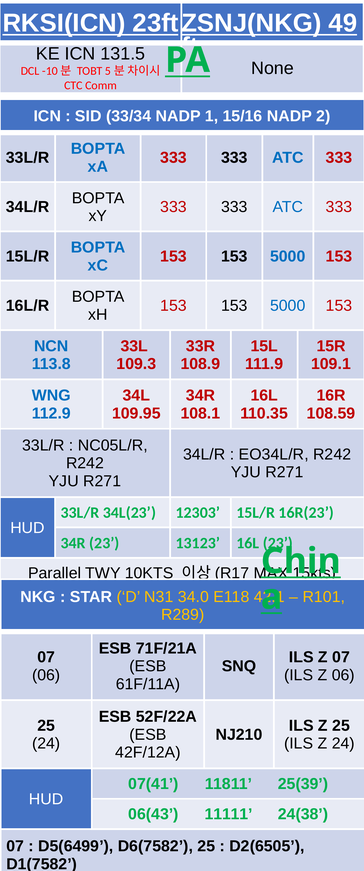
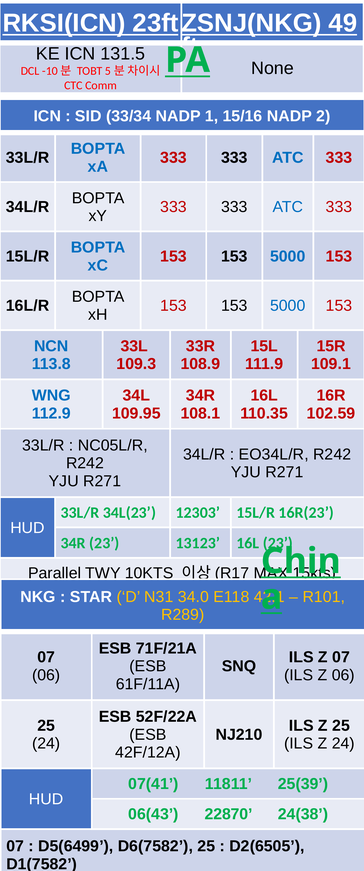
108.59: 108.59 -> 102.59 (331, 413)
11111: 11111 -> 22870 (229, 814)
